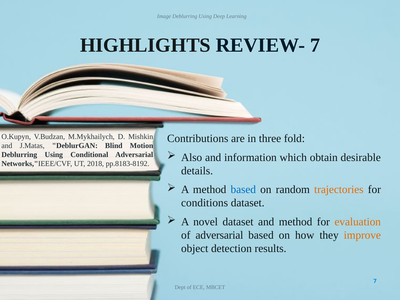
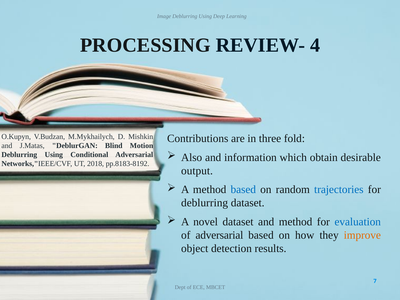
HIGHLIGHTS: HIGHLIGHTS -> PROCESSING (145, 45)
REVIEW- 7: 7 -> 4 (315, 45)
details: details -> output (197, 171)
trajectories colour: orange -> blue (339, 190)
conditions: conditions -> deblurring (205, 203)
evaluation colour: orange -> blue (358, 222)
